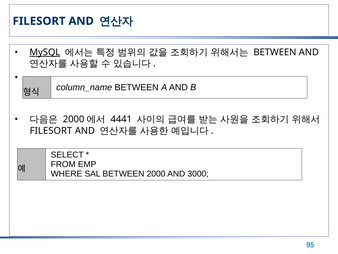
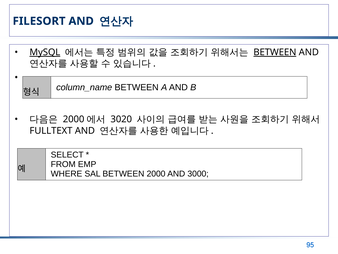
BETWEEN underline: none -> present (275, 52)
4441: 4441 -> 3020 (121, 119)
FILESORT: FILESORT -> FULLTEXT (51, 130)
